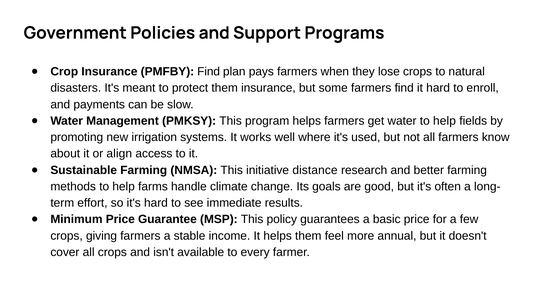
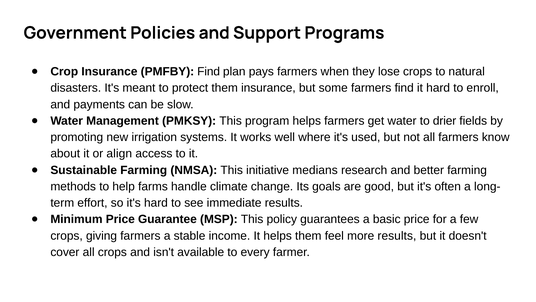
water to help: help -> drier (445, 121)
distance: distance -> medians (315, 170)
more annual: annual -> results (397, 235)
